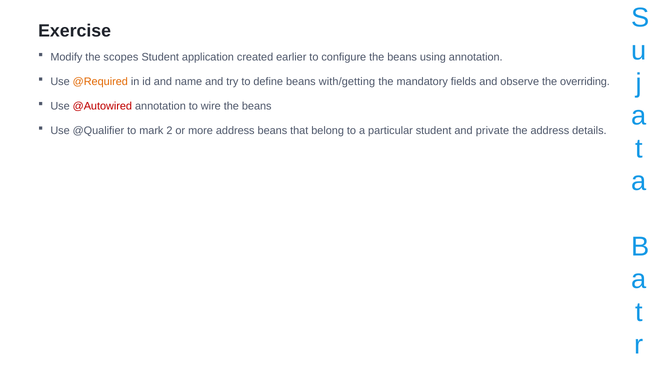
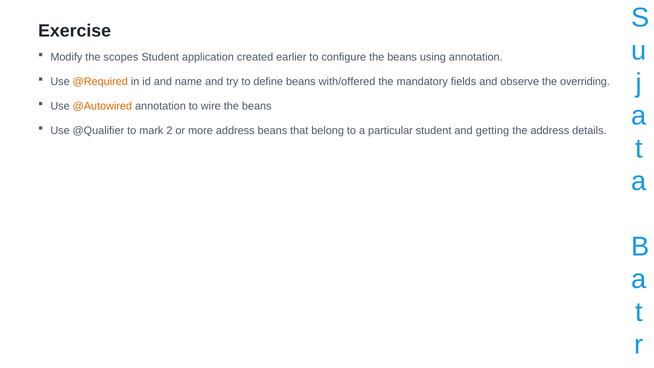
with/getting: with/getting -> with/offered (347, 81)
@Autowired colour: red -> orange (102, 106)
private: private -> getting (492, 131)
